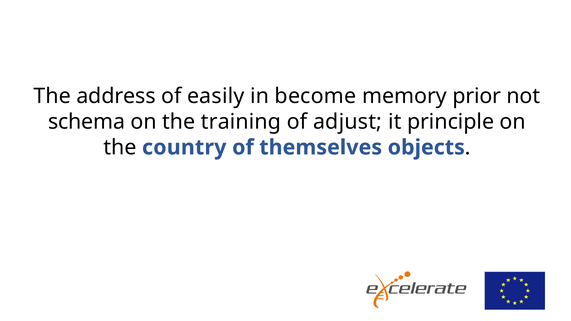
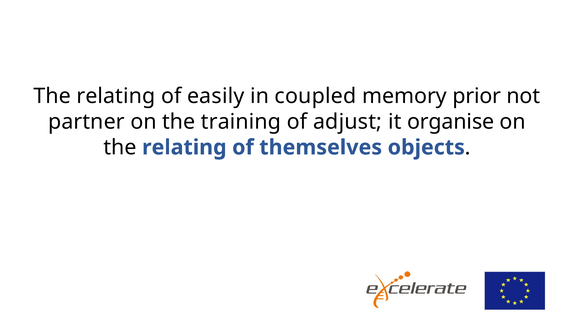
address: address -> relating (116, 96)
become: become -> coupled (315, 96)
schema: schema -> partner (86, 122)
principle: principle -> organise (451, 122)
country: country -> relating (184, 147)
